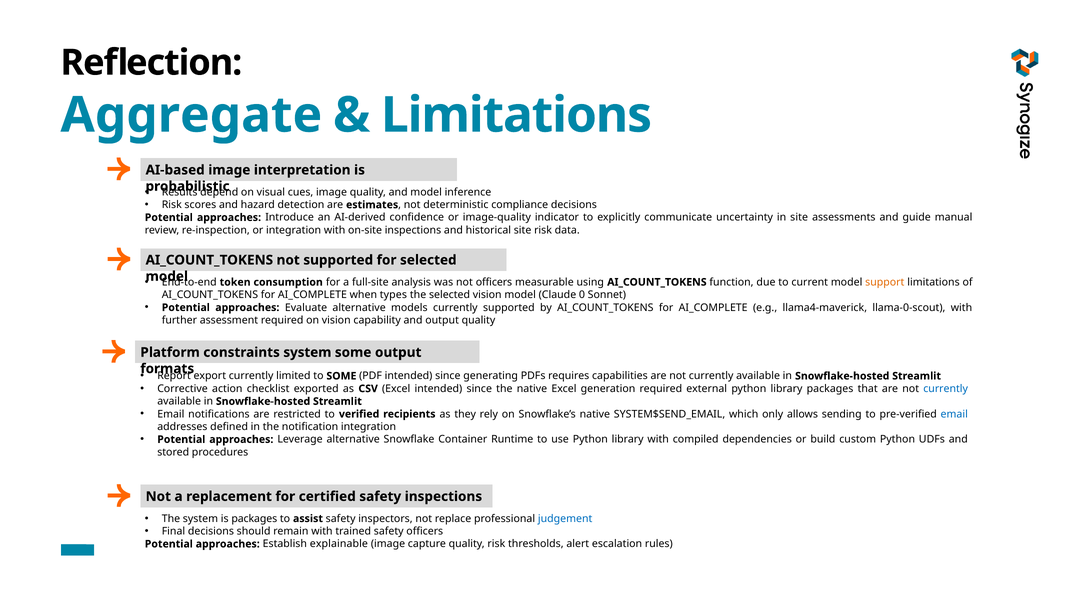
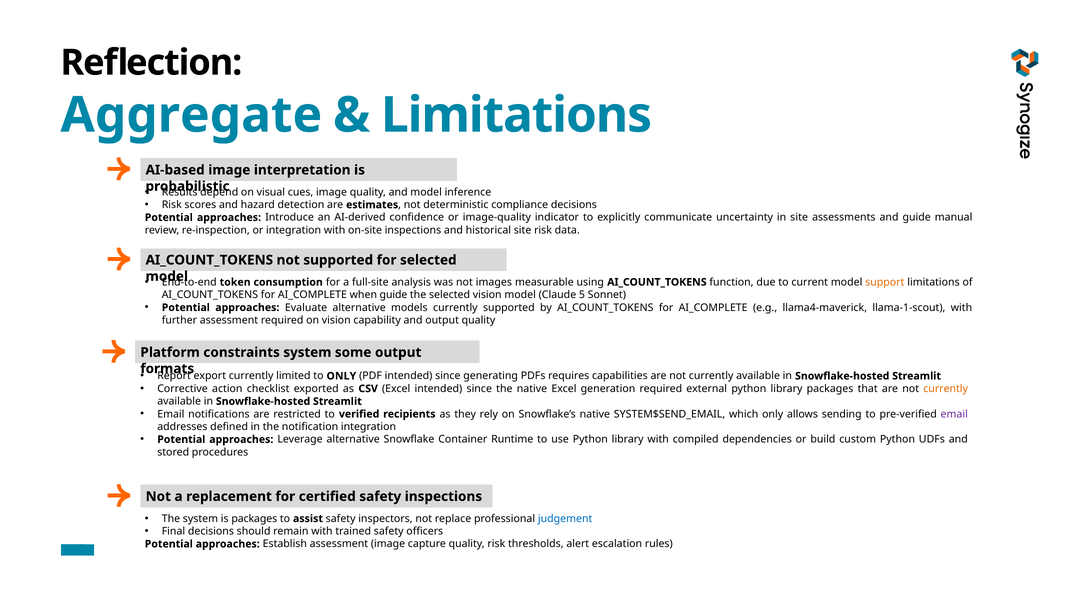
not officers: officers -> images (494, 282)
when types: types -> guide (393, 295)
0: 0 -> 5 (582, 295)
llama-0-scout: llama-0-scout -> llama-1-scout (909, 307)
to SOME: SOME -> ONLY (341, 376)
currently colour: blue -> orange (946, 389)
email colour: blue -> purple (954, 414)
Establish explainable: explainable -> assessment (339, 544)
